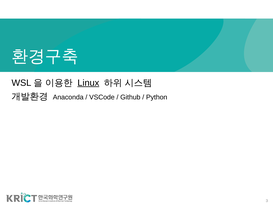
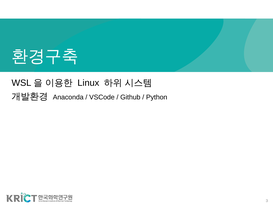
Linux underline: present -> none (88, 83)
